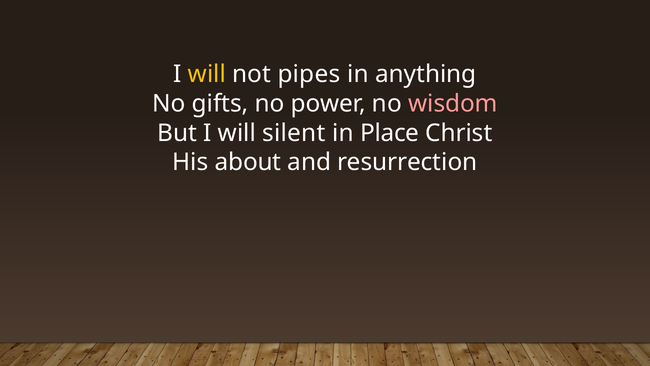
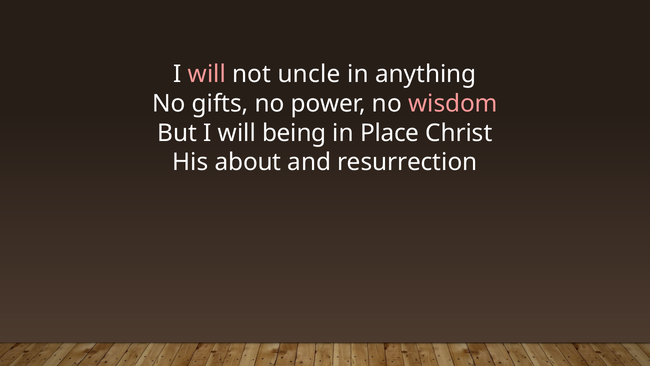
will colour: yellow -> pink (207, 74)
pipes: pipes -> uncle (309, 74)
silent: silent -> being (294, 133)
